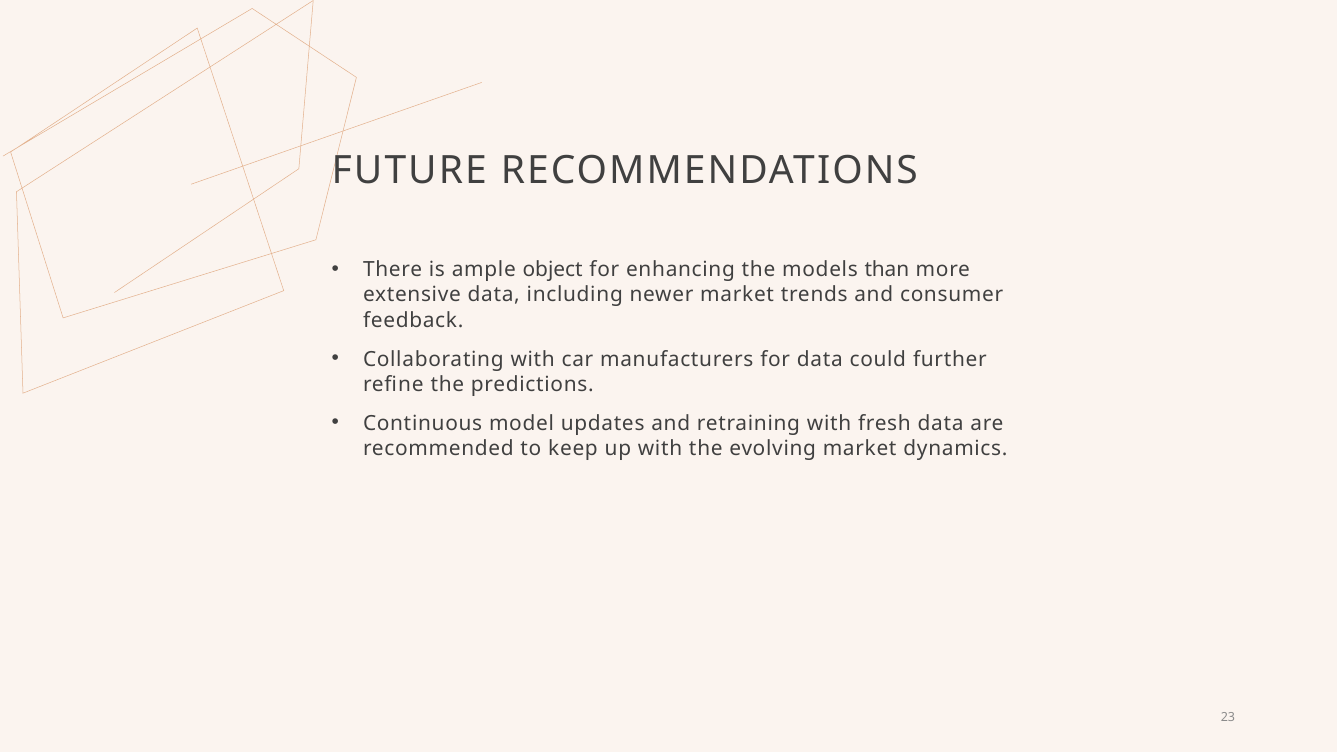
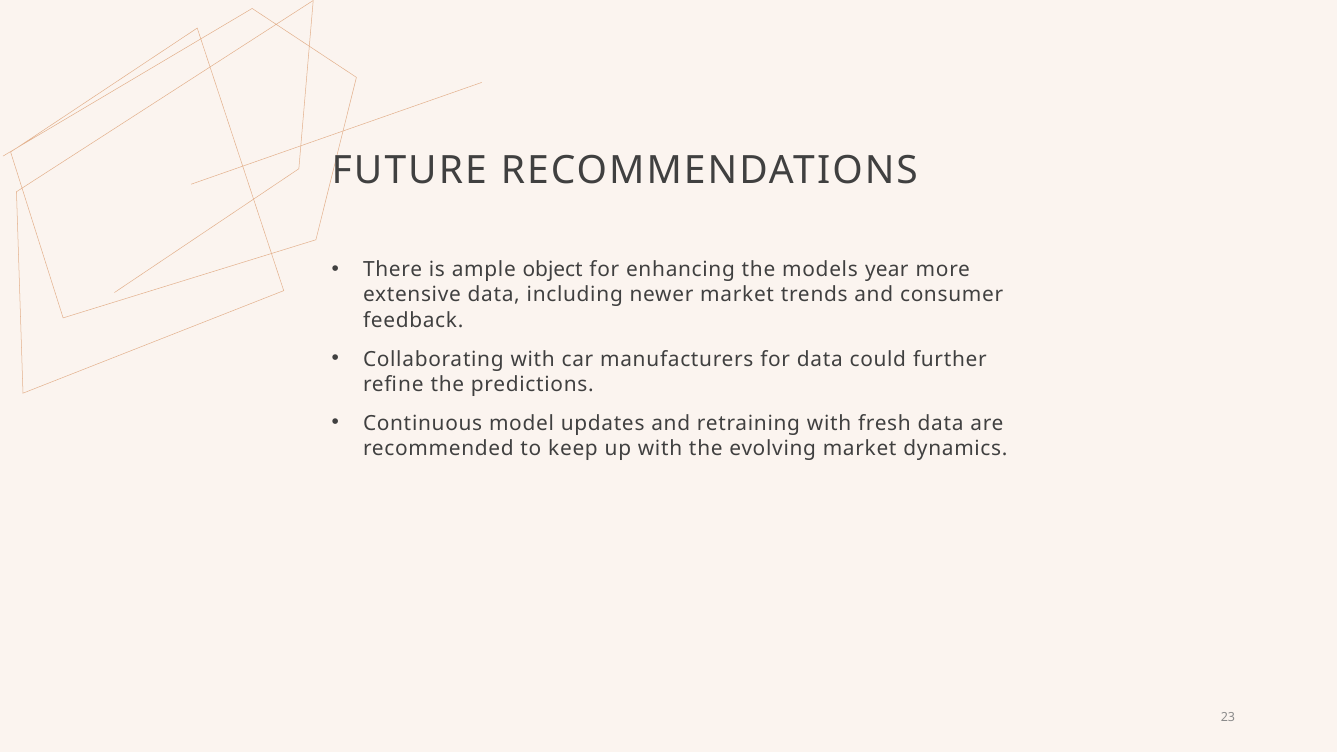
than: than -> year (887, 270)
